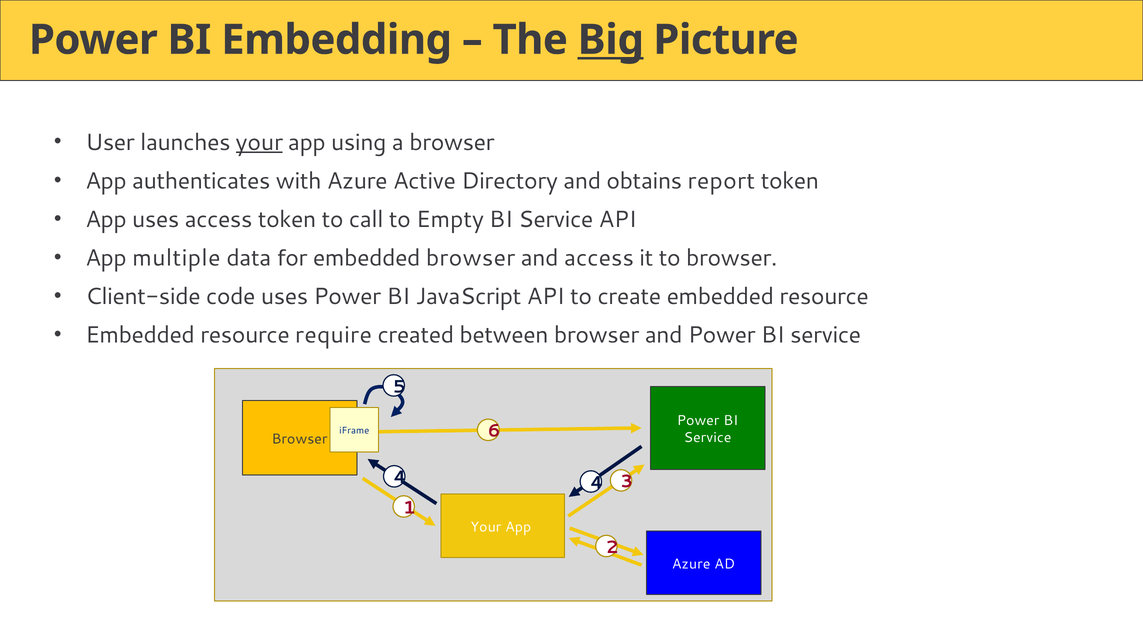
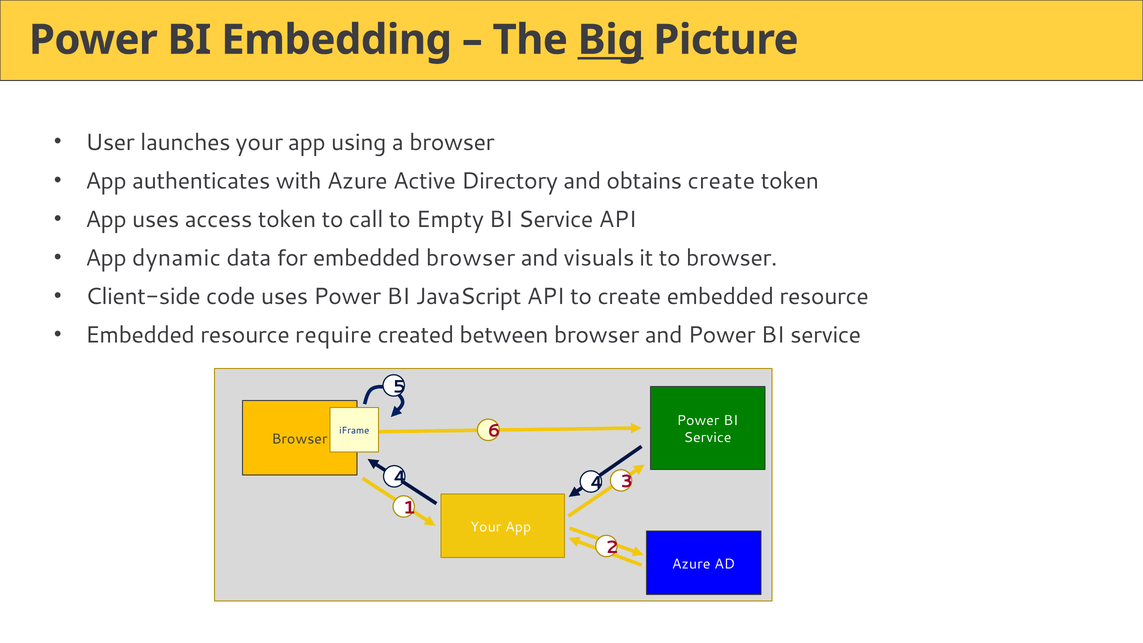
your underline: present -> none (259, 142)
obtains report: report -> create (721, 181)
multiple: multiple -> dynamic (176, 258)
and access: access -> visuals (599, 258)
